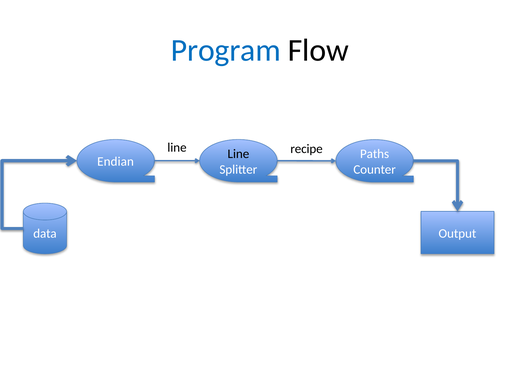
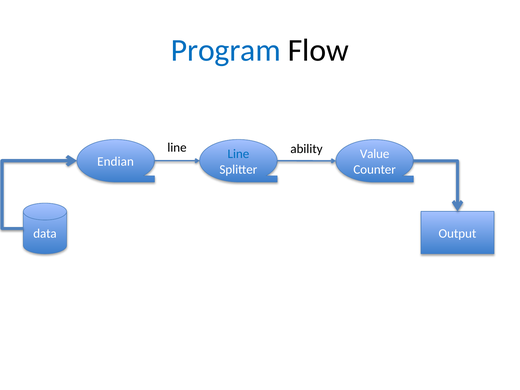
Line colour: black -> blue (238, 154)
recipe: recipe -> ability (306, 149)
Paths: Paths -> Value (375, 154)
